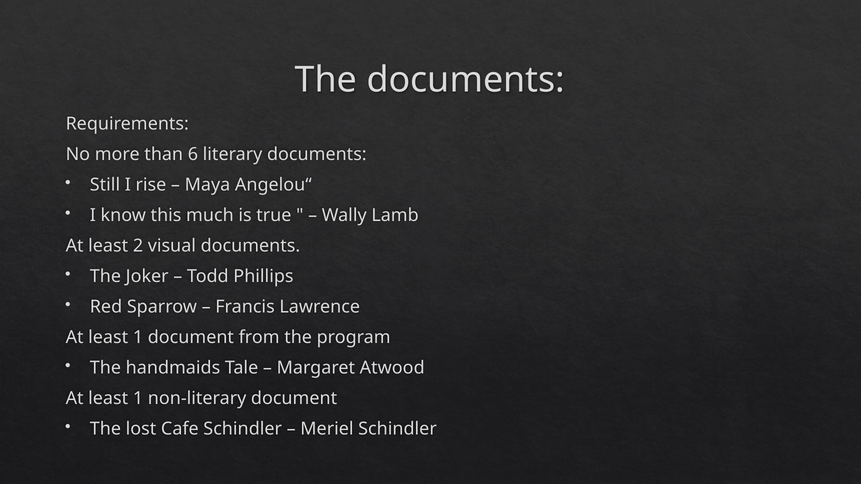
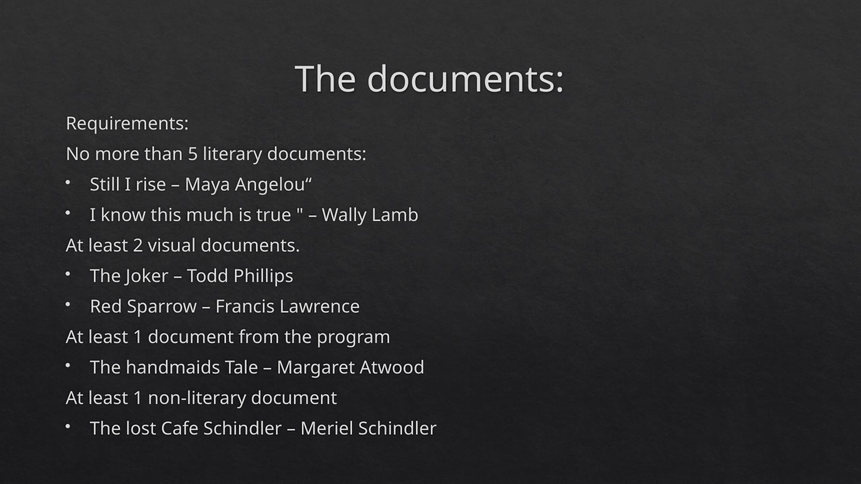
6: 6 -> 5 (193, 155)
